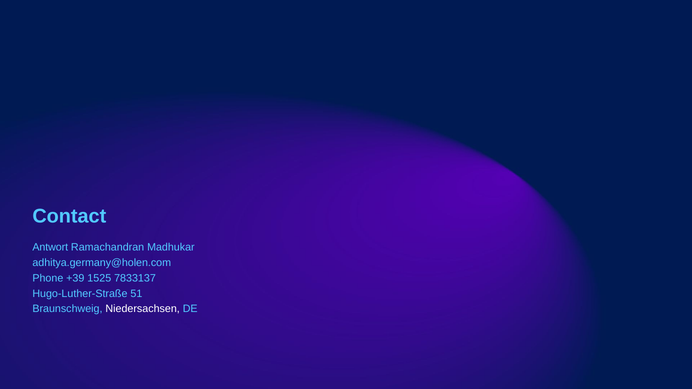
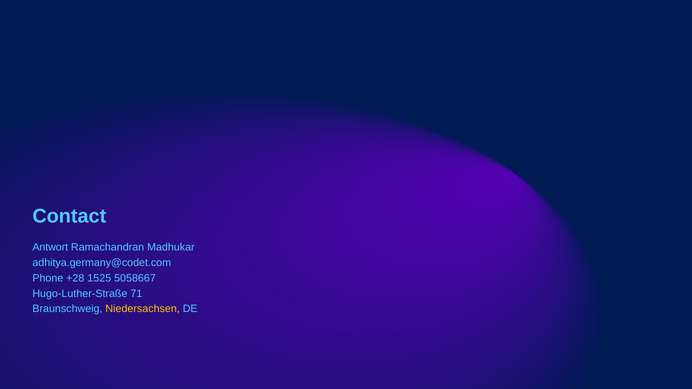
adhitya.germany@holen.com: adhitya.germany@holen.com -> adhitya.germany@codet.com (102, 263)
+39: +39 -> +28 (75, 278)
7833137: 7833137 -> 5058667 (135, 278)
51: 51 -> 71 (136, 294)
Niedersachsen colour: white -> yellow (143, 309)
